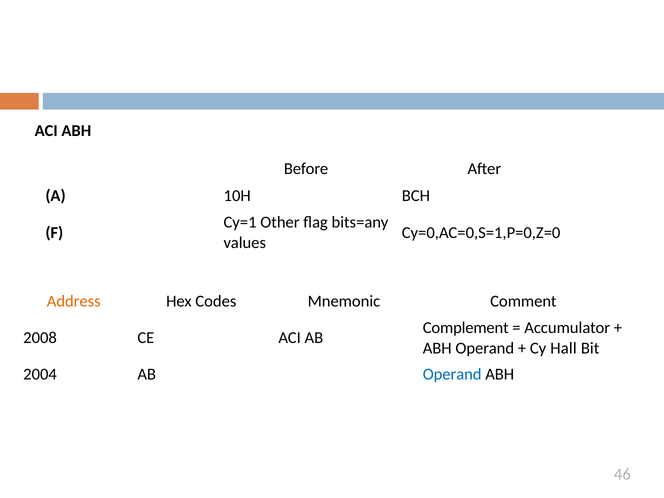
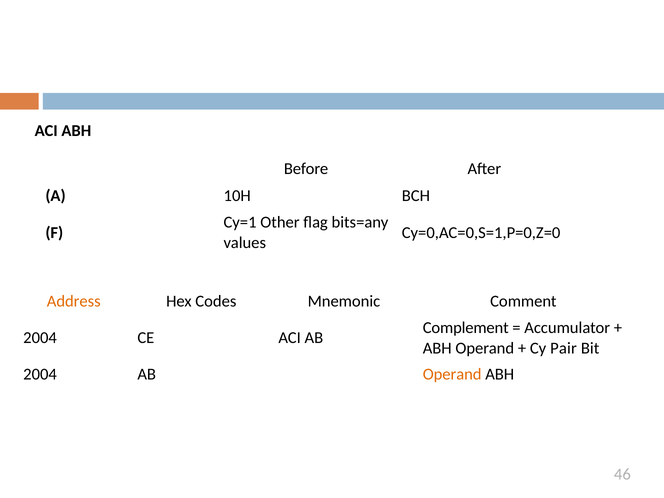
2008: 2008 -> 2004 (40, 338)
Hall: Hall -> Pair (563, 348)
Operand colour: blue -> orange (452, 374)
